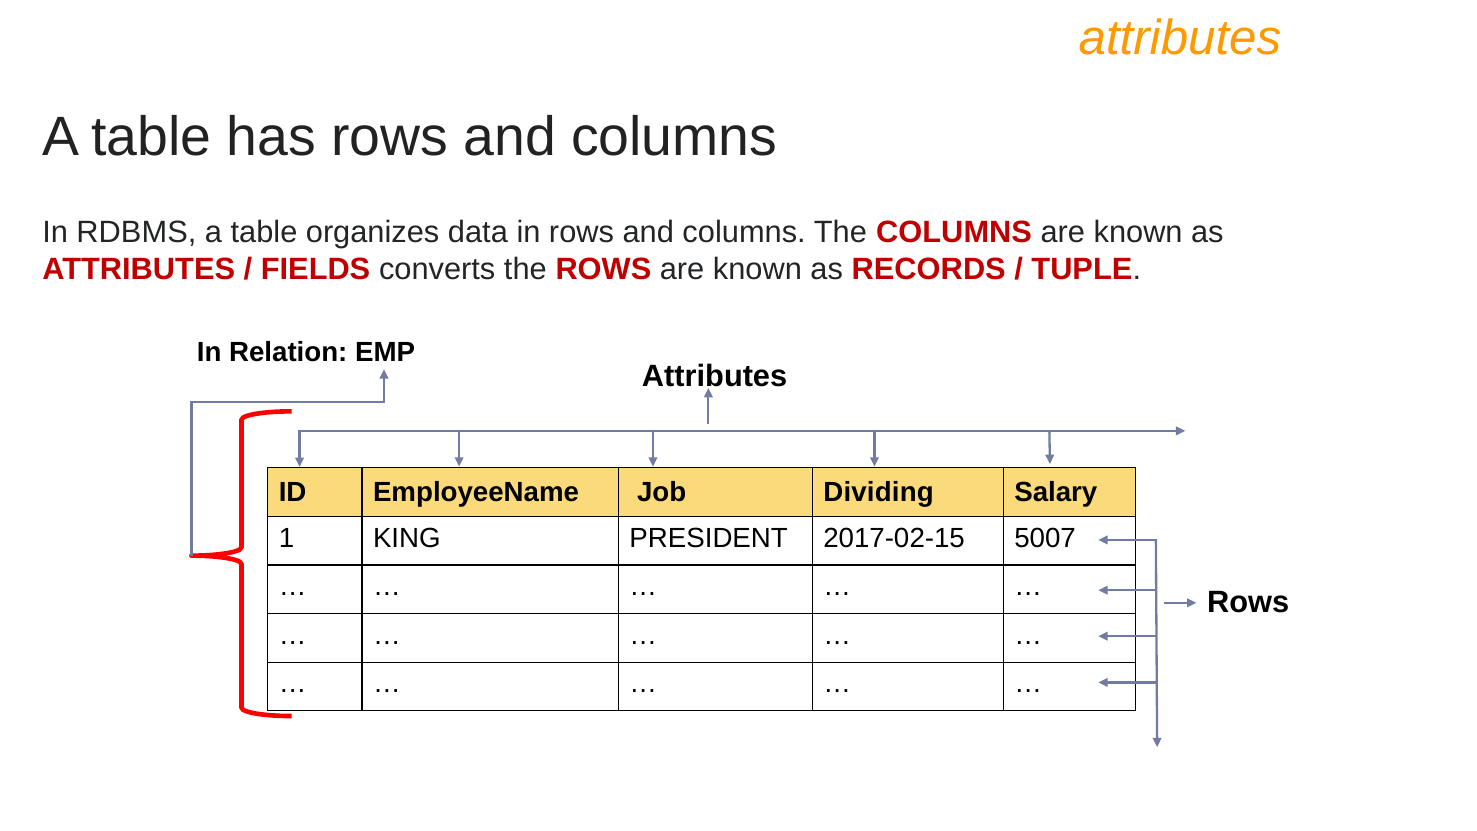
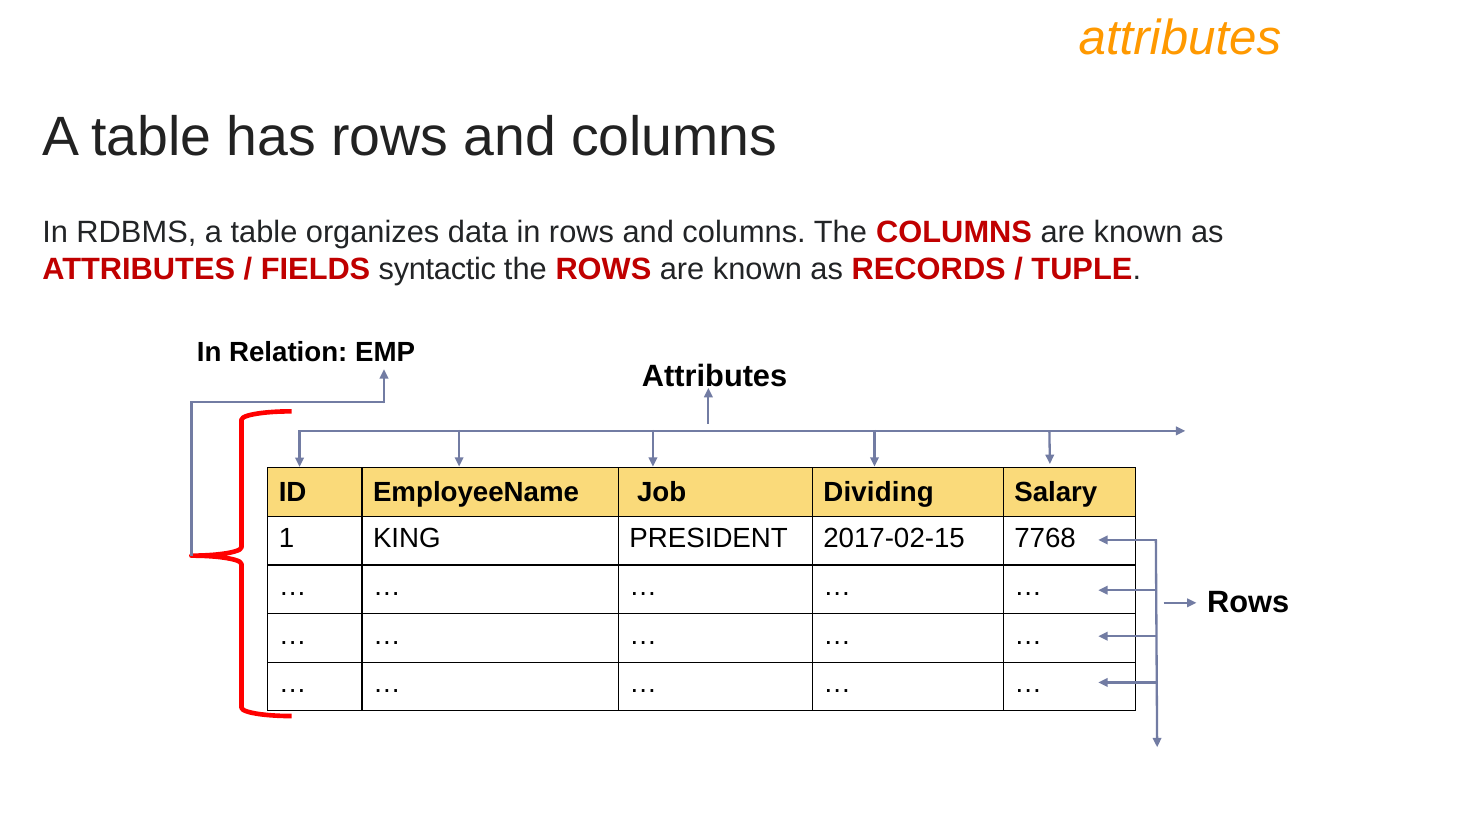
converts: converts -> syntactic (437, 269)
5007: 5007 -> 7768 (1045, 538)
